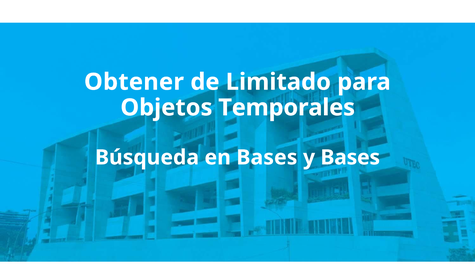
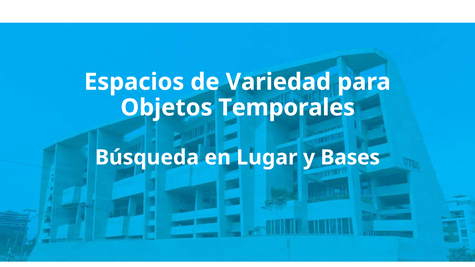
Obtener: Obtener -> Espacios (134, 82)
Limitado: Limitado -> Variedad (278, 82)
en Bases: Bases -> Lugar (267, 158)
